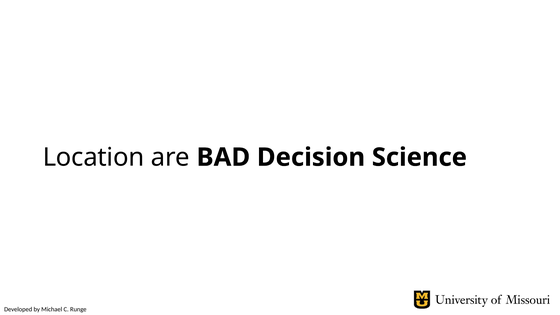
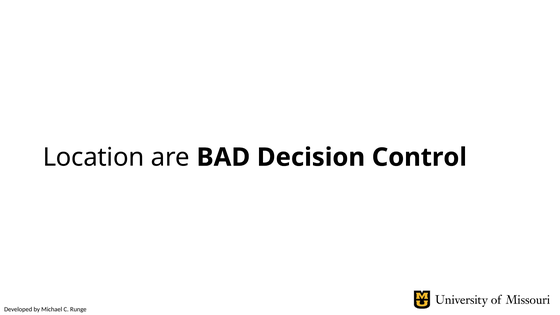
Science: Science -> Control (419, 157)
